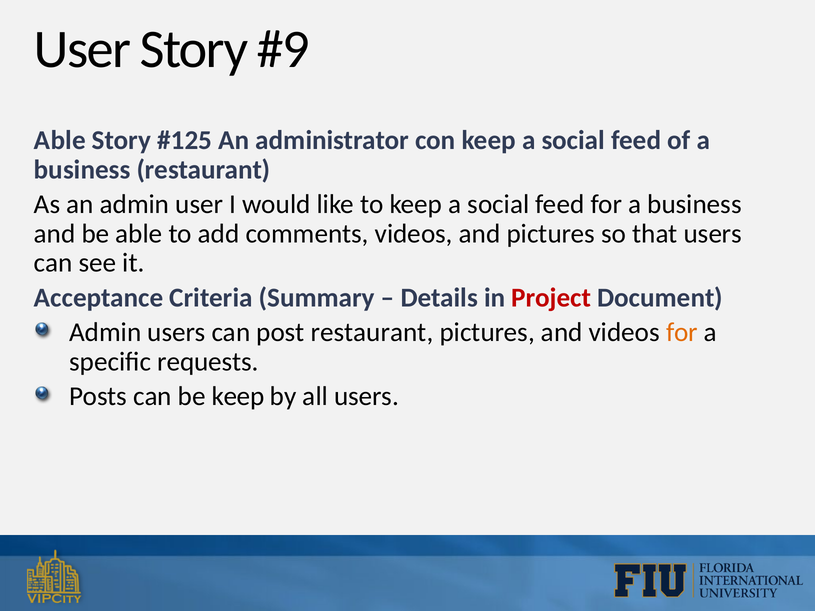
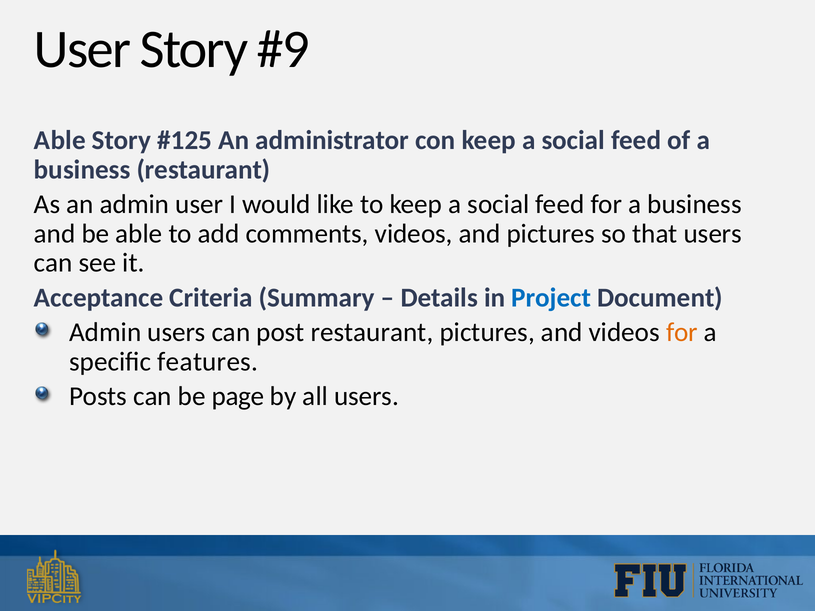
Project colour: red -> blue (551, 298)
requests: requests -> features (208, 362)
be keep: keep -> page (238, 397)
